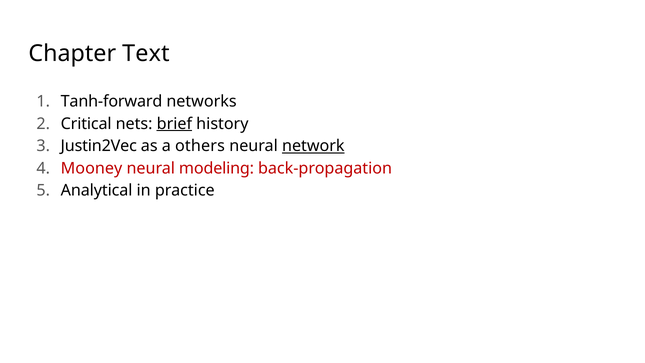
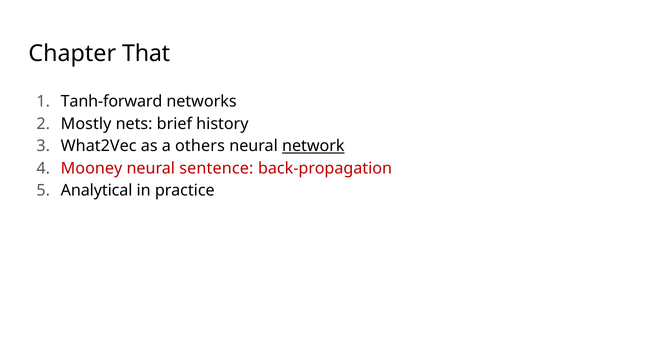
Text: Text -> That (146, 53)
Critical: Critical -> Mostly (86, 124)
brief underline: present -> none (174, 124)
Justin2Vec: Justin2Vec -> What2Vec (99, 146)
modeling: modeling -> sentence (216, 168)
